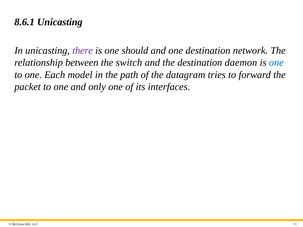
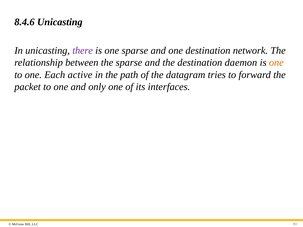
8.6.1: 8.6.1 -> 8.4.6 (25, 22)
one should: should -> sparse (135, 51)
the switch: switch -> sparse (129, 63)
one colour: blue -> orange (276, 63)
model: model -> active (80, 75)
